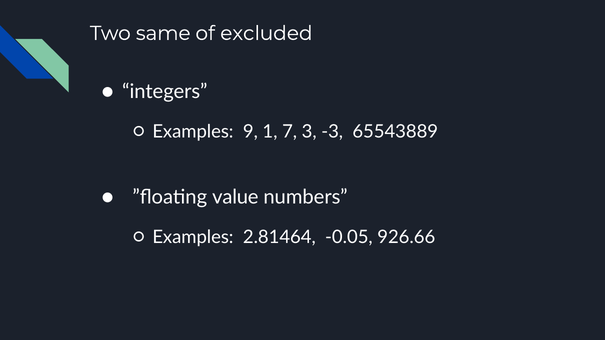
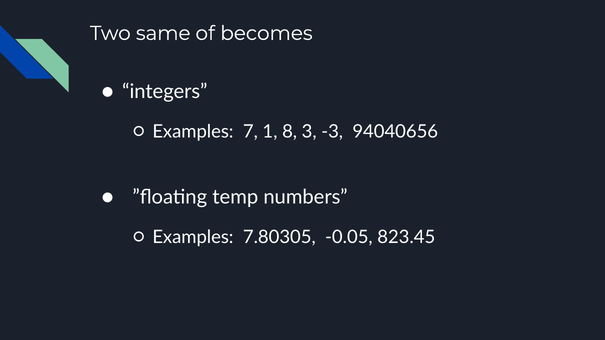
excluded: excluded -> becomes (266, 33)
9: 9 -> 7 (250, 132)
7: 7 -> 8 (290, 132)
65543889: 65543889 -> 94040656 (395, 132)
value: value -> temp (235, 197)
2.81464: 2.81464 -> 7.80305 (279, 237)
926.66: 926.66 -> 823.45 (406, 237)
